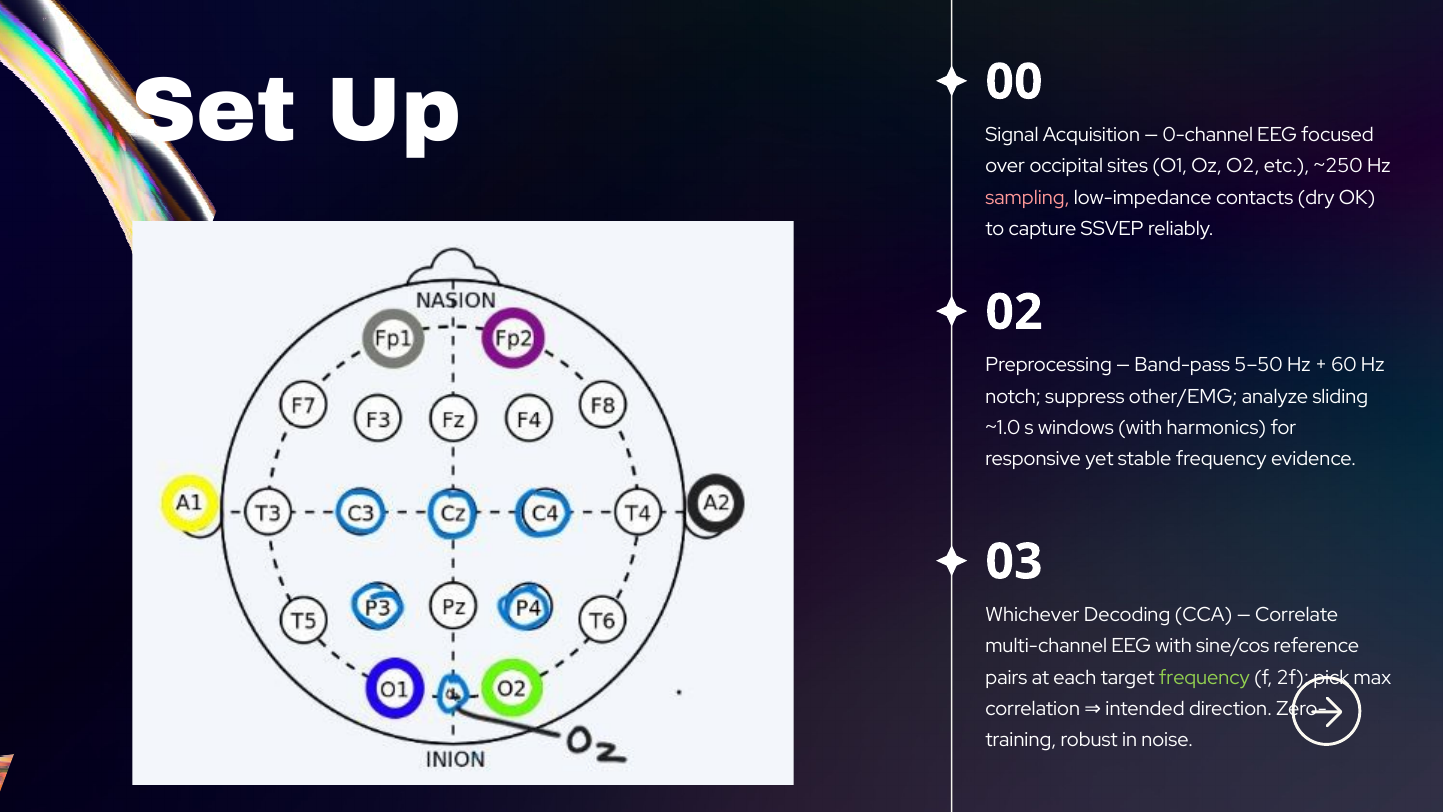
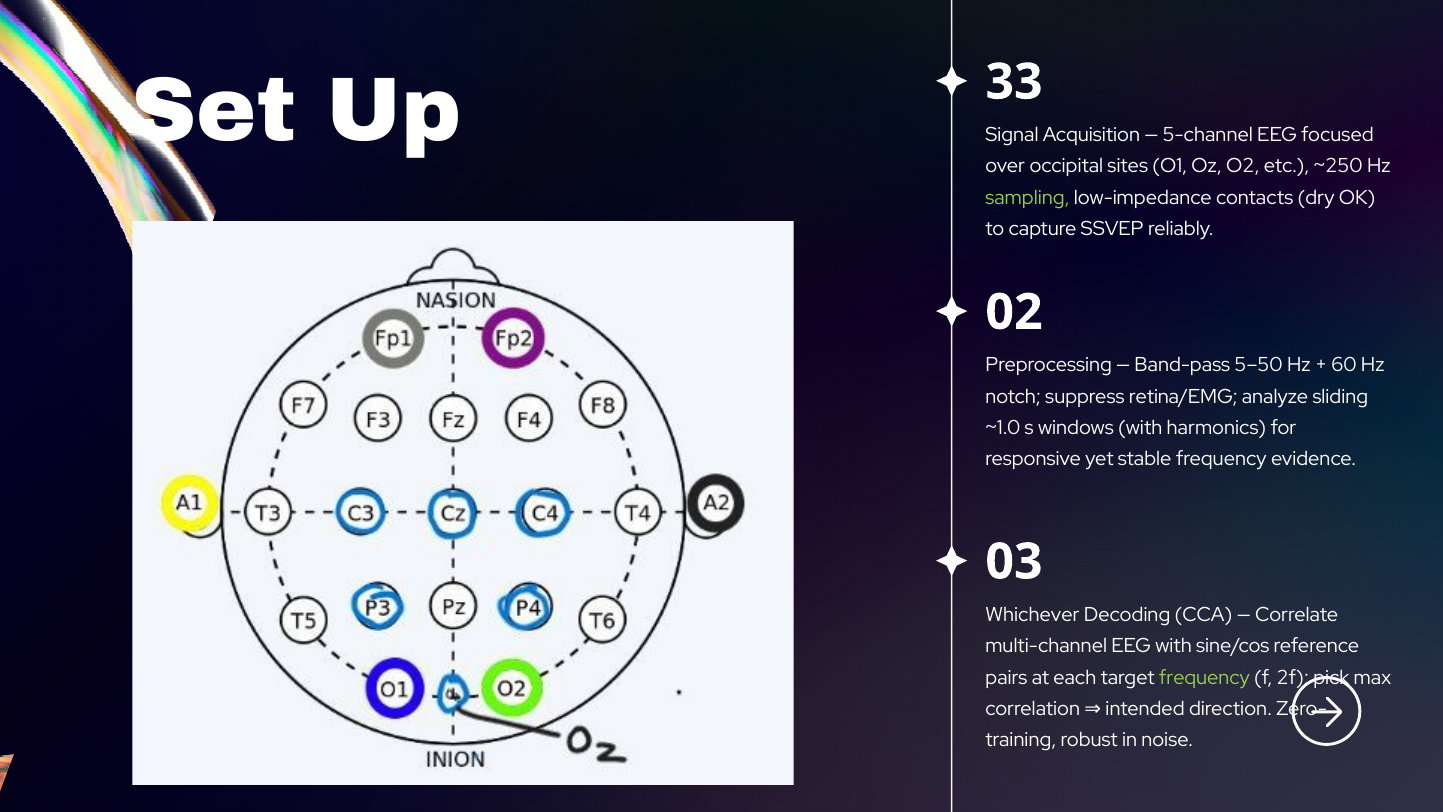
00: 00 -> 33 (1014, 82)
0-channel: 0-channel -> 5-channel (1208, 135)
sampling colour: pink -> light green (1027, 197)
other/EMG: other/EMG -> retina/EMG (1183, 396)
